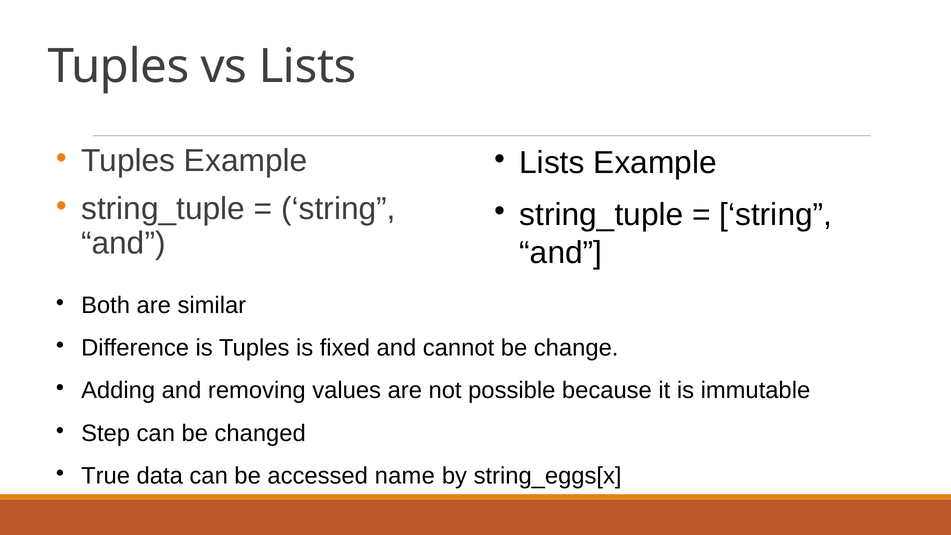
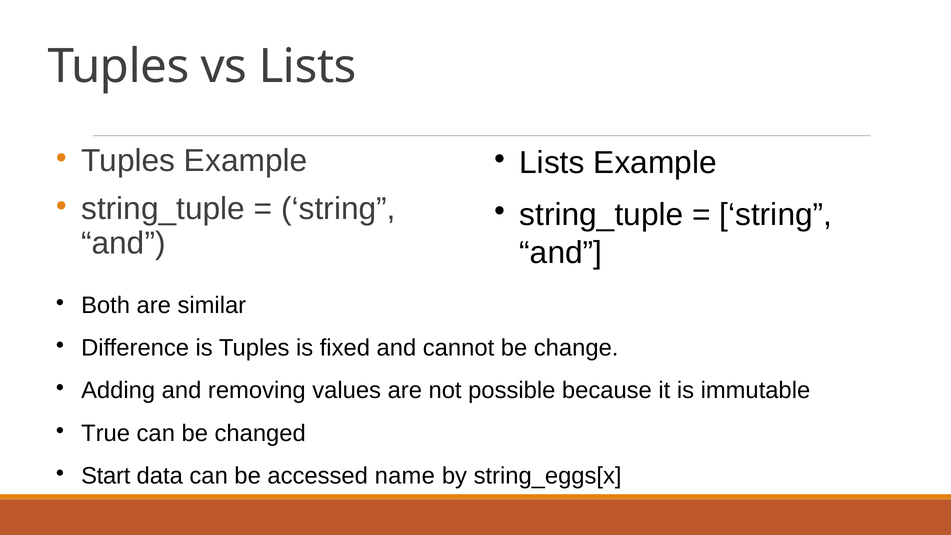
Step: Step -> True (106, 433)
True: True -> Start (106, 476)
